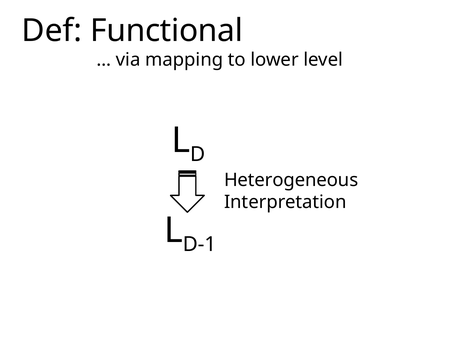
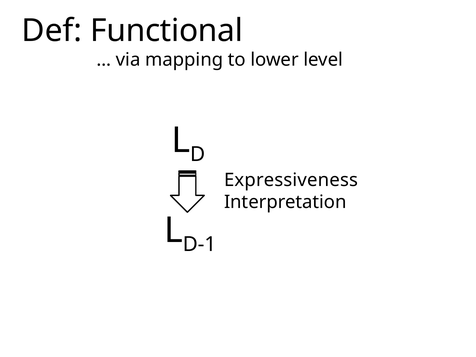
Heterogeneous: Heterogeneous -> Expressiveness (291, 180)
